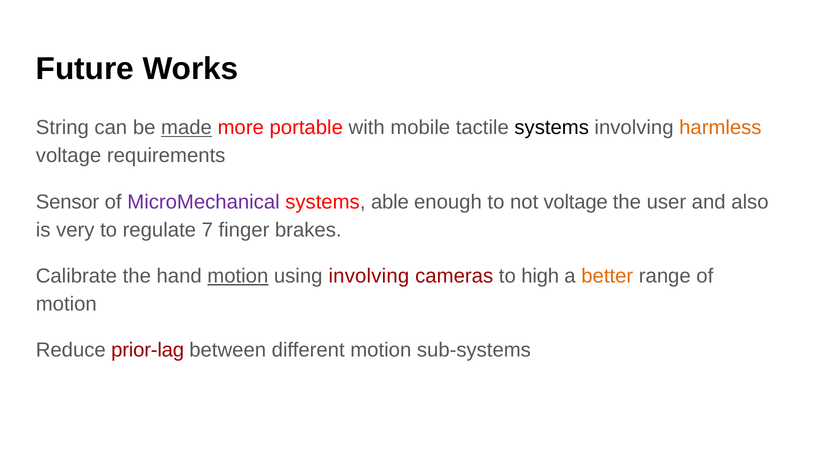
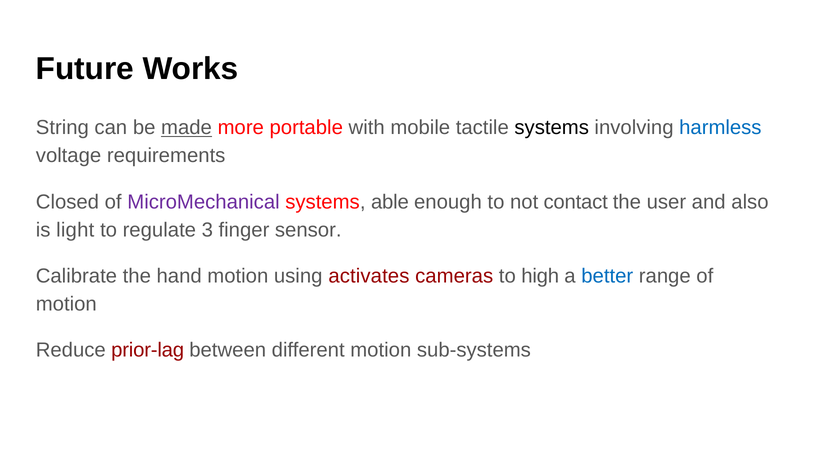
harmless colour: orange -> blue (720, 128)
Sensor: Sensor -> Closed (67, 202)
not voltage: voltage -> contact (576, 202)
very: very -> light (75, 230)
7: 7 -> 3 (207, 230)
brakes: brakes -> sensor (308, 230)
motion underline: present -> none (238, 276)
using involving: involving -> activates (369, 276)
better colour: orange -> blue (607, 276)
